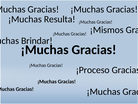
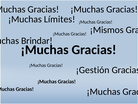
Resulta: Resulta -> Límites (60, 19)
¡Proceso: ¡Proceso -> ¡Gestión (93, 70)
